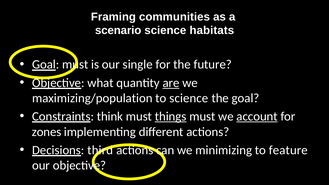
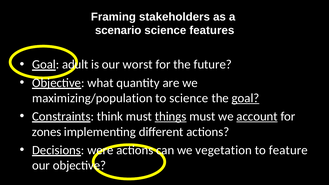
communities: communities -> stakeholders (175, 17)
habitats: habitats -> features (212, 30)
Goal must: must -> adult (75, 65)
single: single -> worst (138, 65)
are underline: present -> none (171, 83)
goal underline: none -> present (246, 98)
third: third -> were (100, 150)
minimizing: minimizing -> vegetation (224, 150)
